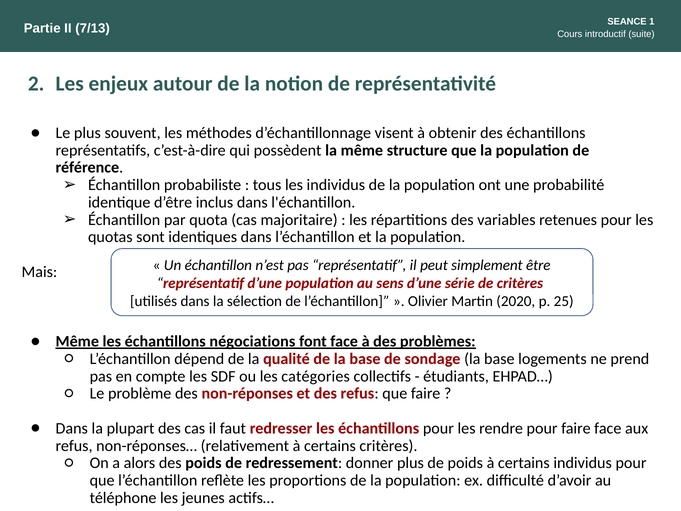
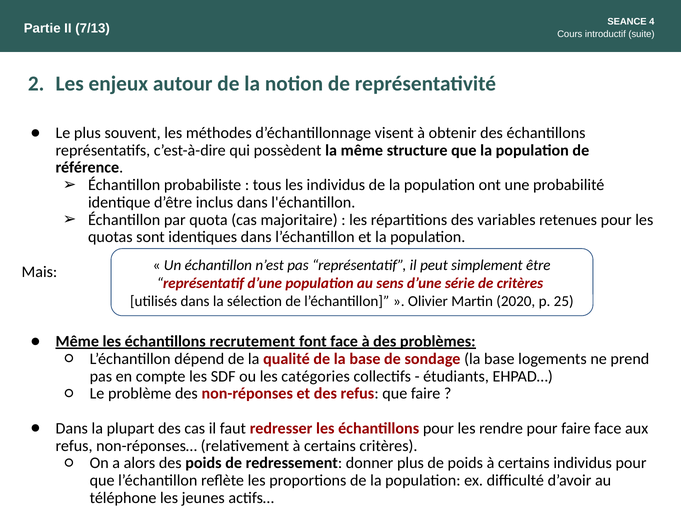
1: 1 -> 4 (652, 21)
négociations: négociations -> recrutement (252, 341)
